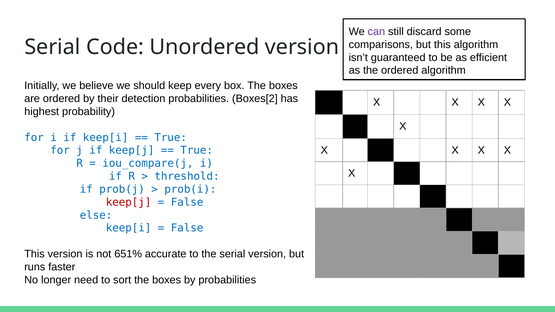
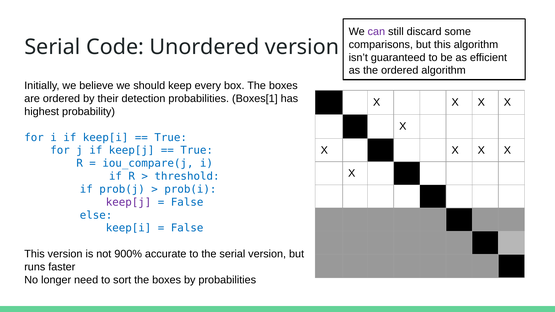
Boxes[2: Boxes[2 -> Boxes[1 (255, 99)
keep[j colour: red -> purple (129, 202)
651%: 651% -> 900% (128, 254)
